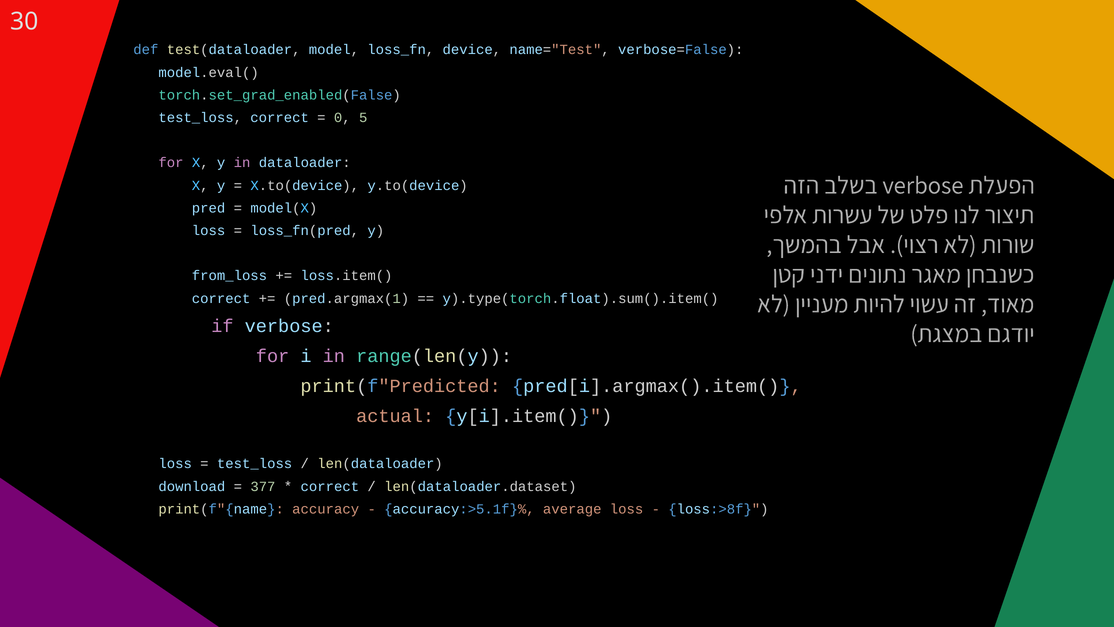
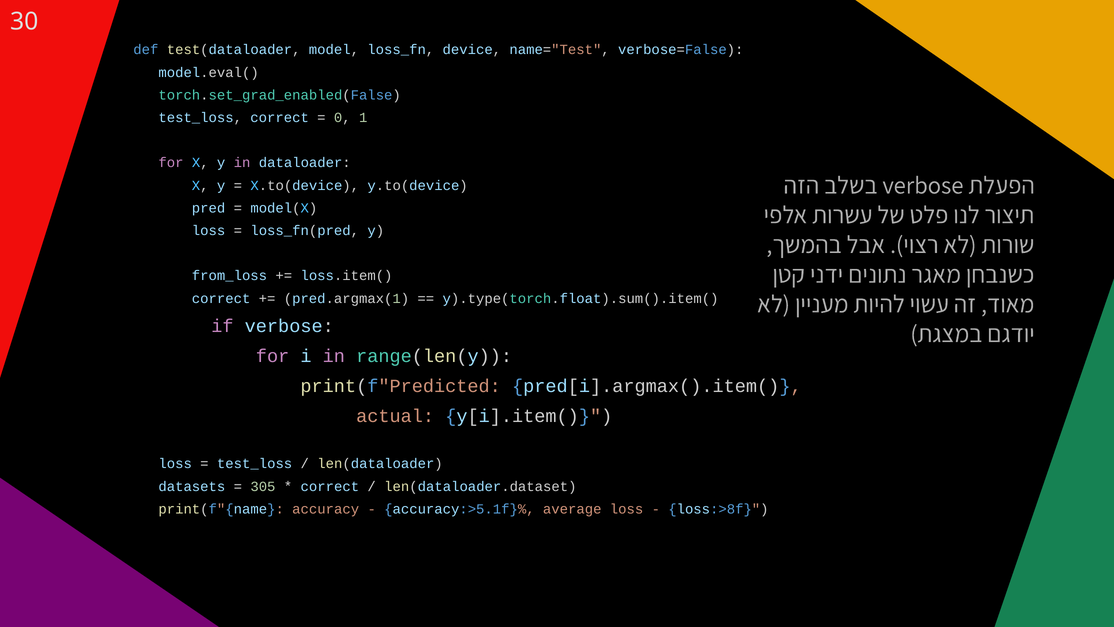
5: 5 -> 1 (363, 118)
download: download -> datasets (192, 486)
377: 377 -> 305 (263, 486)
